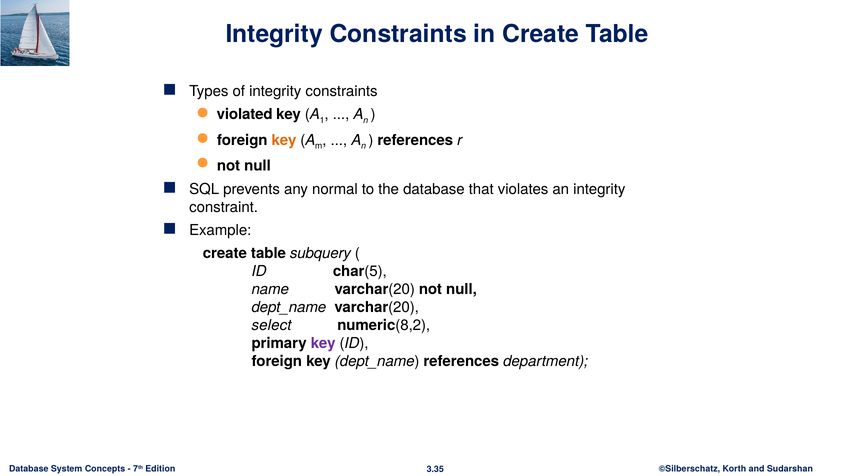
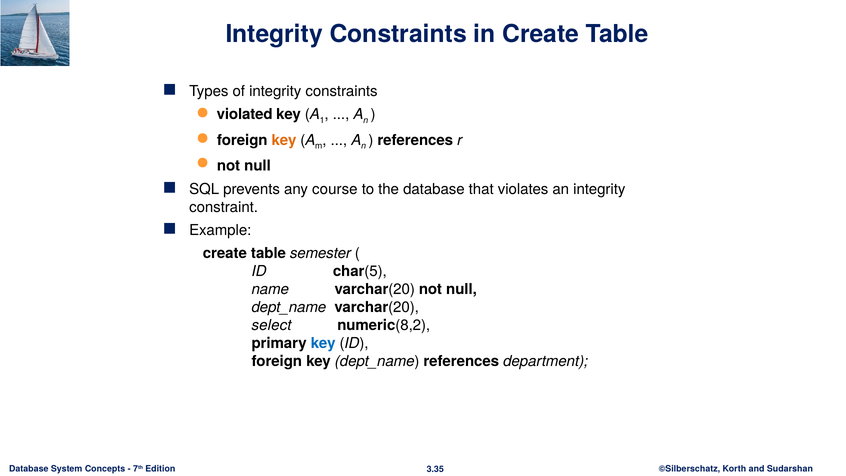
normal: normal -> course (335, 189)
subquery: subquery -> semester (320, 253)
key colour: purple -> blue (323, 343)
